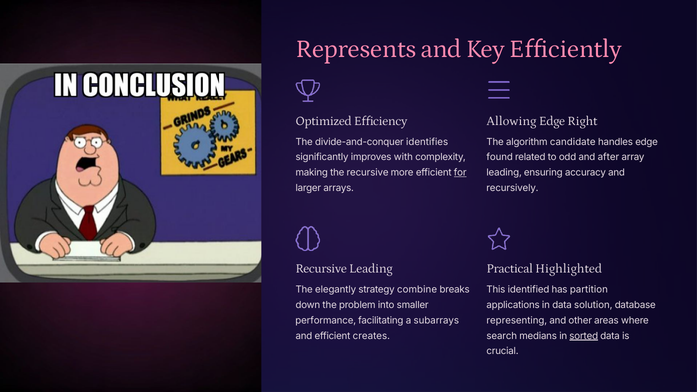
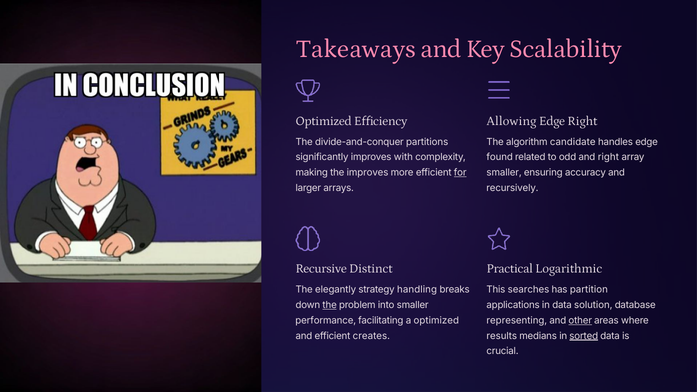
Represents: Represents -> Takeaways (356, 49)
Efficiently: Efficiently -> Scalability (566, 49)
identifies: identifies -> partitions (427, 142)
and after: after -> right (608, 157)
the recursive: recursive -> improves (368, 173)
leading: leading -> smaller (504, 173)
Recursive Leading: Leading -> Distinct (371, 269)
Highlighted: Highlighted -> Logarithmic (569, 269)
combine: combine -> handling (417, 290)
identified: identified -> searches (528, 290)
the underline: none -> present (330, 305)
a subarrays: subarrays -> optimized (436, 320)
other underline: none -> present (580, 320)
search: search -> results (502, 336)
